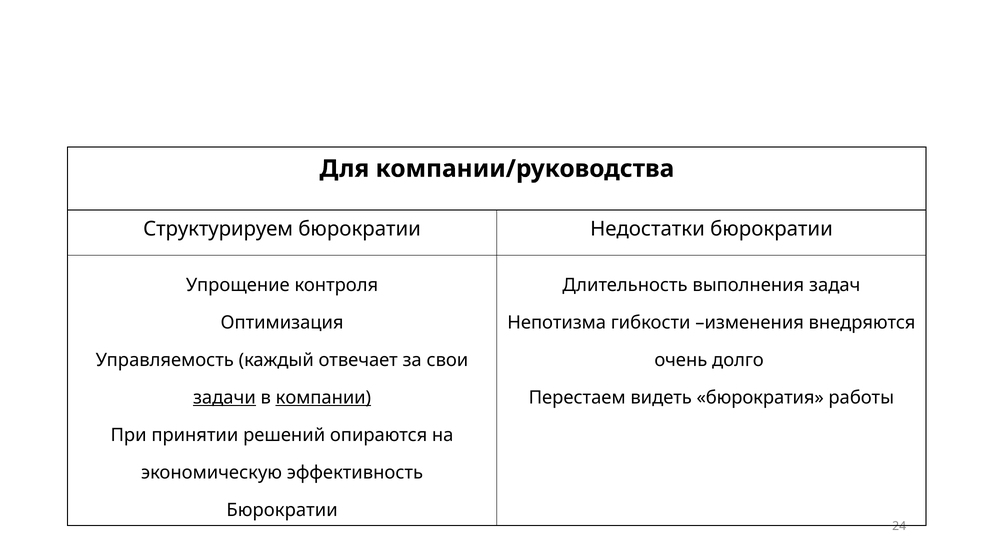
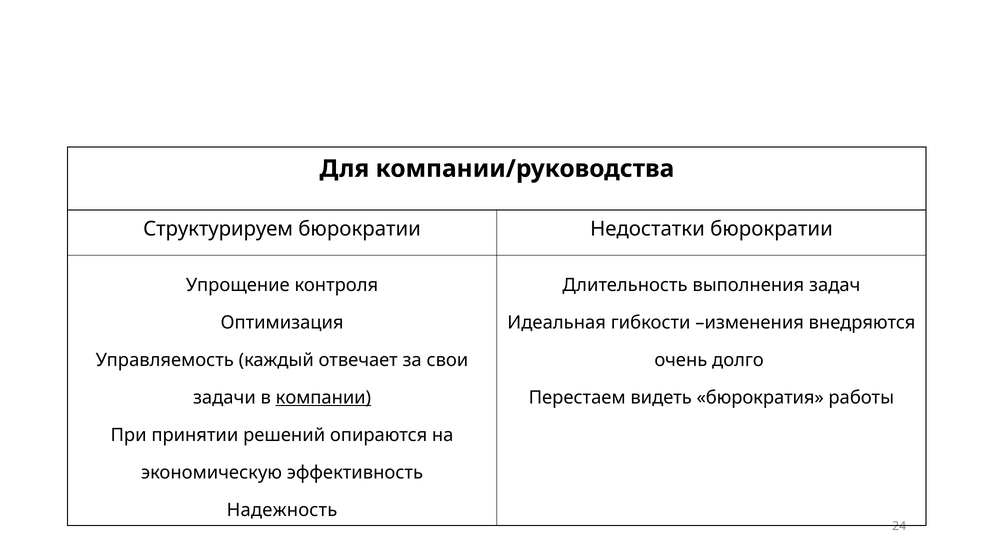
Непотизма: Непотизма -> Идеальная (557, 322)
задачи underline: present -> none (224, 398)
Бюрократии: Бюрократии -> Надежность (282, 510)
